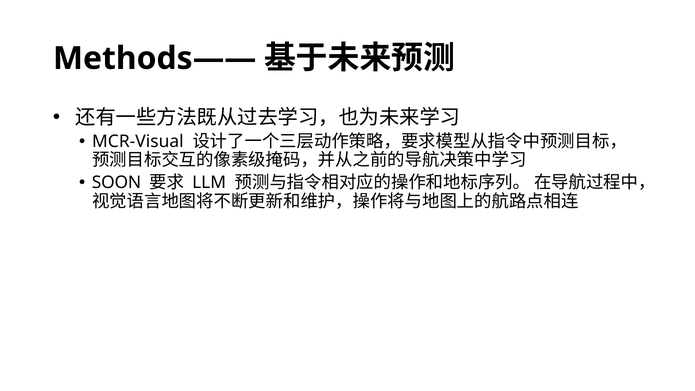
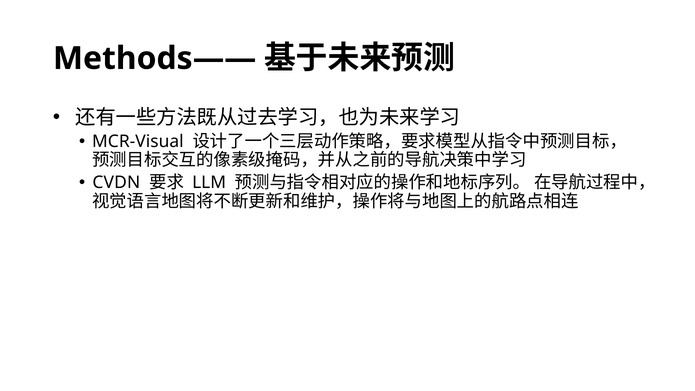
SOON: SOON -> CVDN (116, 183)
